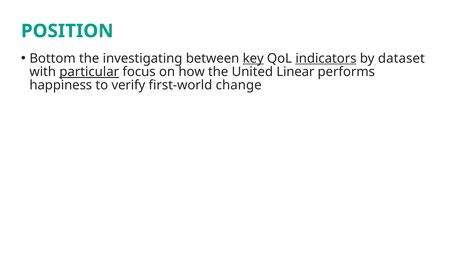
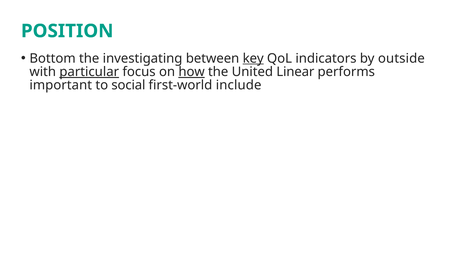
indicators underline: present -> none (326, 58)
dataset: dataset -> outside (401, 58)
how underline: none -> present (192, 72)
happiness: happiness -> important (61, 85)
verify: verify -> social (128, 85)
change: change -> include (239, 85)
